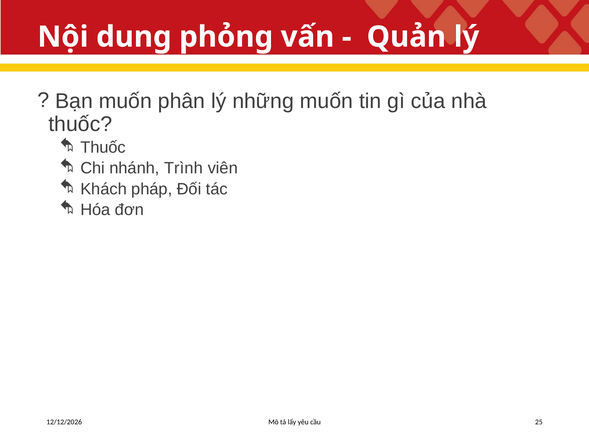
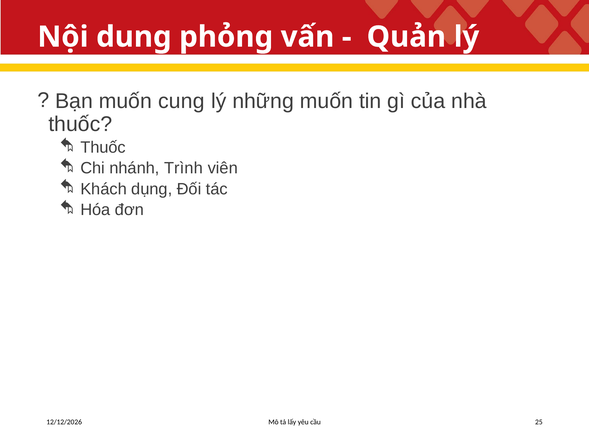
phân: phân -> cung (181, 101)
pháp: pháp -> dụng (152, 189)
